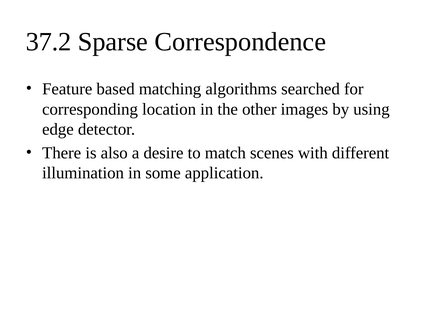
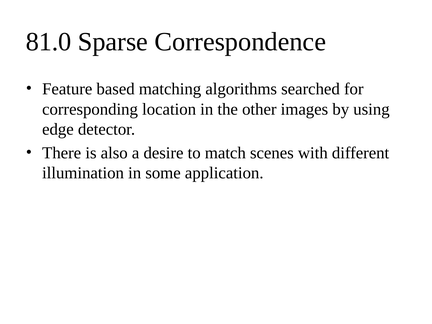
37.2: 37.2 -> 81.0 (49, 42)
